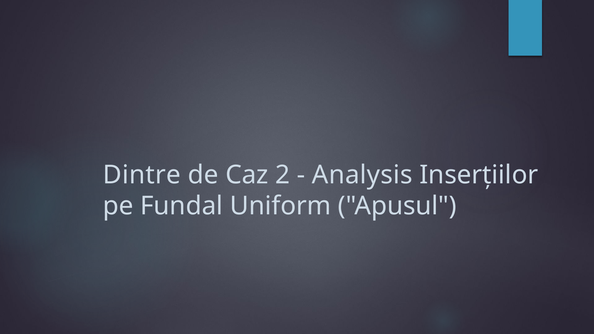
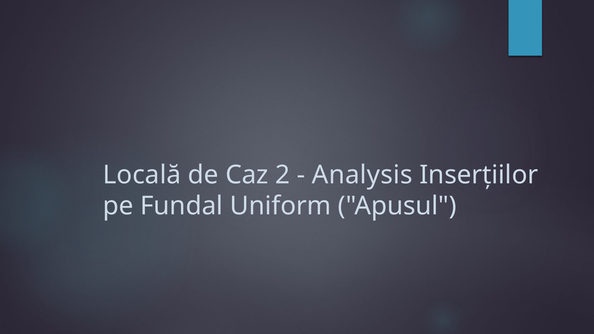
Dintre: Dintre -> Locală (142, 175)
